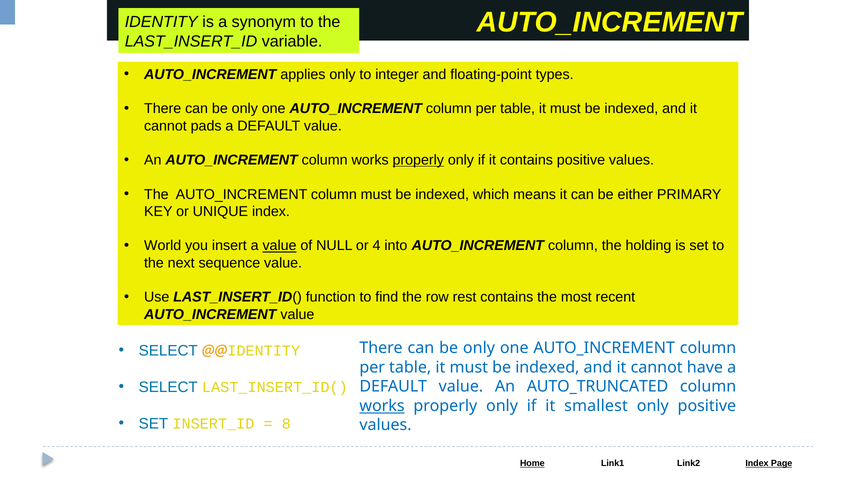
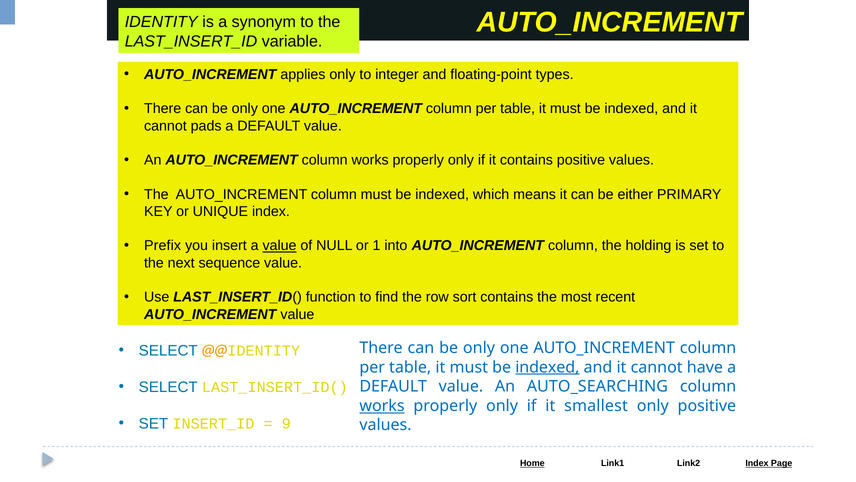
properly underline: present -> none (418, 160)
World: World -> Prefix (163, 246)
4: 4 -> 1 (377, 246)
rest: rest -> sort (465, 297)
indexed underline: none -> present (547, 367)
AUTO_TRUNCATED: AUTO_TRUNCATED -> AUTO_SEARCHING (597, 386)
8: 8 -> 9 (286, 423)
